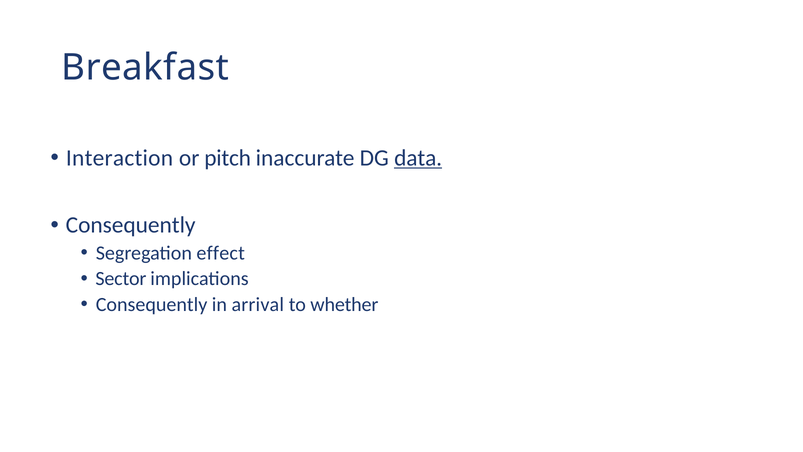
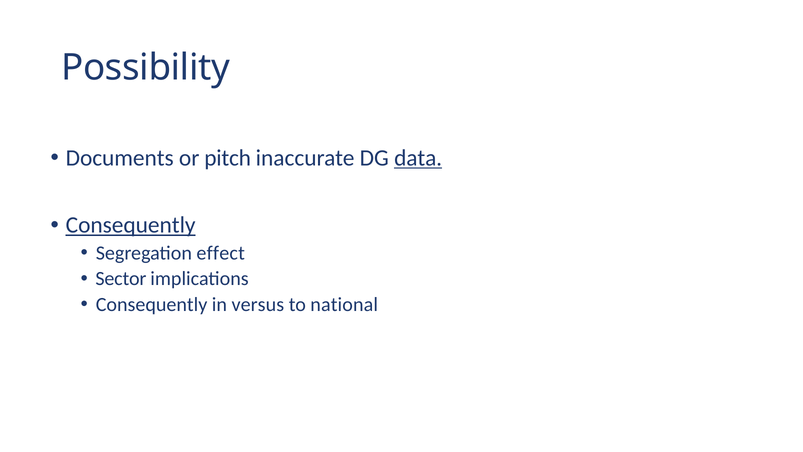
Breakfast: Breakfast -> Possibility (146, 67)
Interaction: Interaction -> Documents (120, 158)
Consequently underline: none -> present (131, 225)
arrival: arrival -> versus (258, 304)
whether: whether -> national (344, 304)
